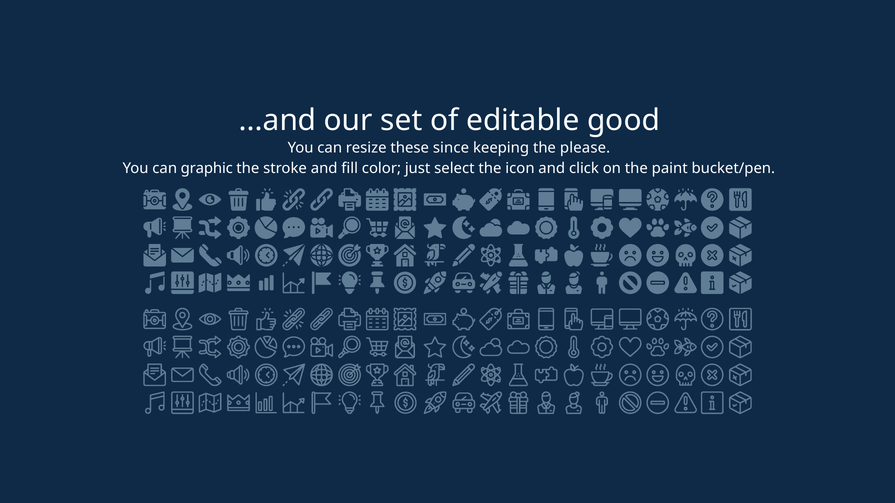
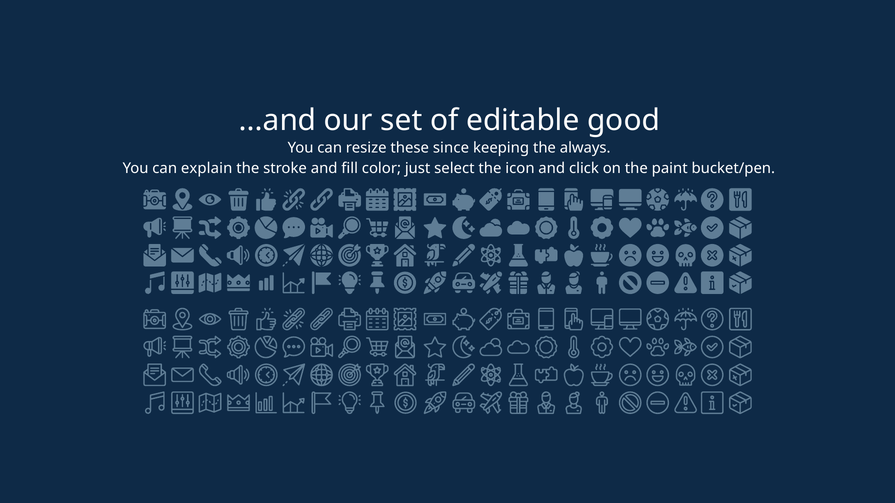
please: please -> always (585, 148)
graphic: graphic -> explain (207, 169)
